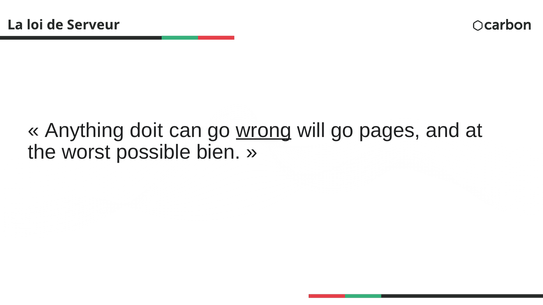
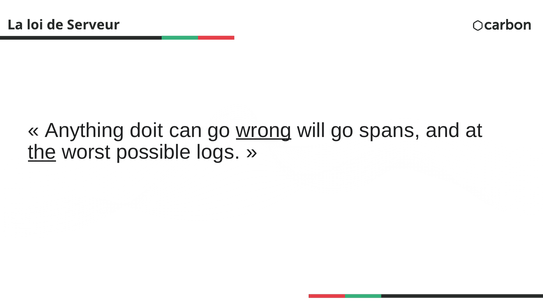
pages: pages -> spans (390, 130)
the underline: none -> present (42, 152)
bien: bien -> logs (218, 152)
